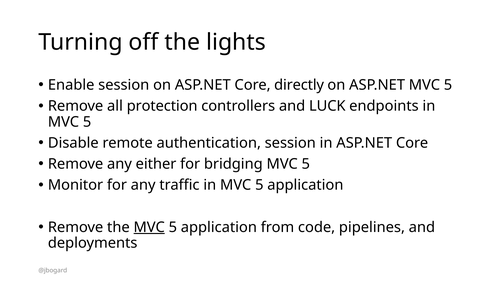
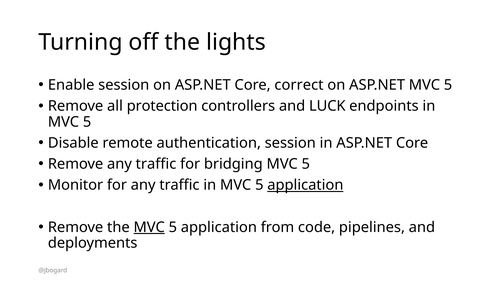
directly: directly -> correct (299, 85)
Remove any either: either -> traffic (156, 164)
application underline: none -> present (305, 185)
